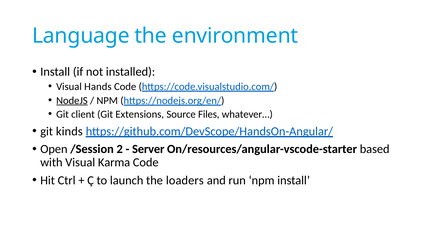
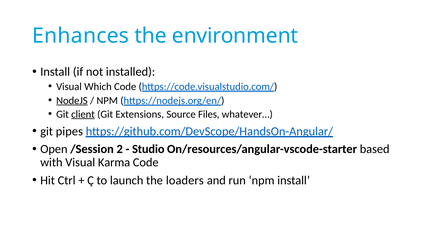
Language: Language -> Enhances (81, 36)
Hands: Hands -> Which (98, 86)
client underline: none -> present (83, 114)
kinds: kinds -> pipes (69, 131)
Server: Server -> Studio (148, 149)
